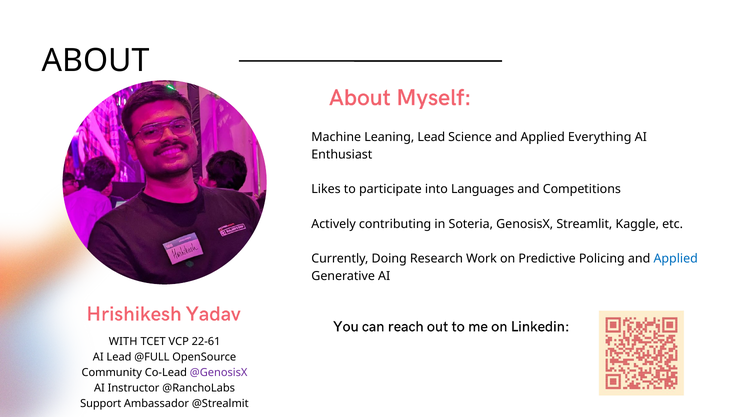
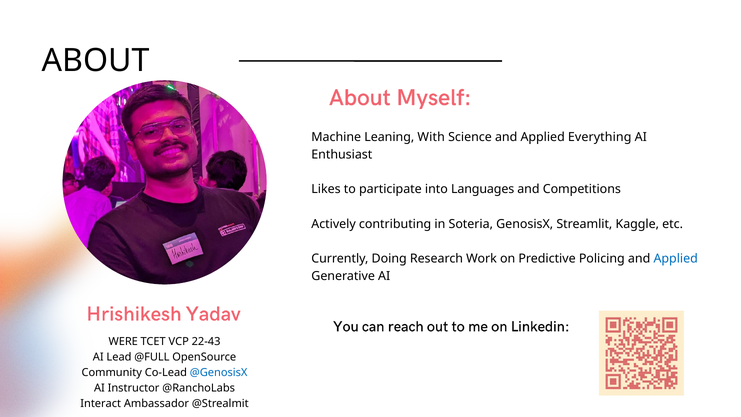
Leaning Lead: Lead -> With (431, 137)
WITH: WITH -> WERE (123, 342)
22-61: 22-61 -> 22-43 (206, 342)
@GenosisX colour: purple -> blue (219, 373)
Support: Support -> Interact (101, 404)
